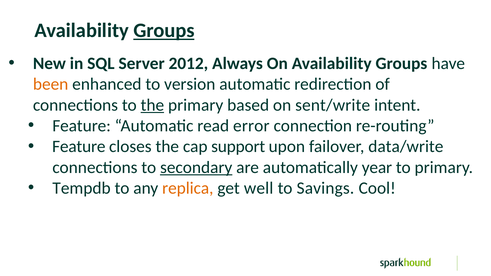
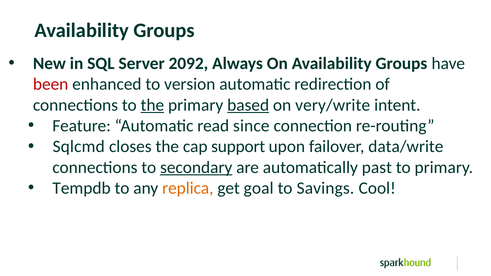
Groups underline: present -> none (164, 31)
2012: 2012 -> 2092 (188, 63)
been colour: orange -> red (51, 84)
based underline: none -> present (248, 105)
sent/write: sent/write -> very/write (333, 105)
error: error -> since (251, 126)
Feature: Feature -> Sqlcmd (79, 147)
year: year -> past (377, 167)
well: well -> goal (259, 188)
